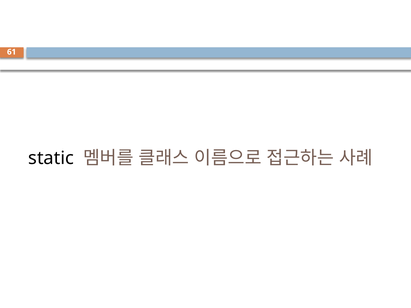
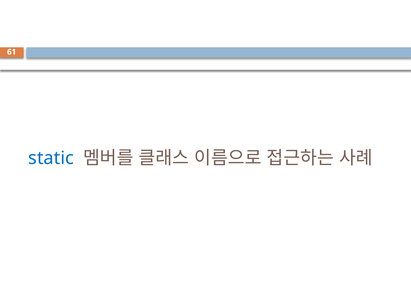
static colour: black -> blue (51, 158)
